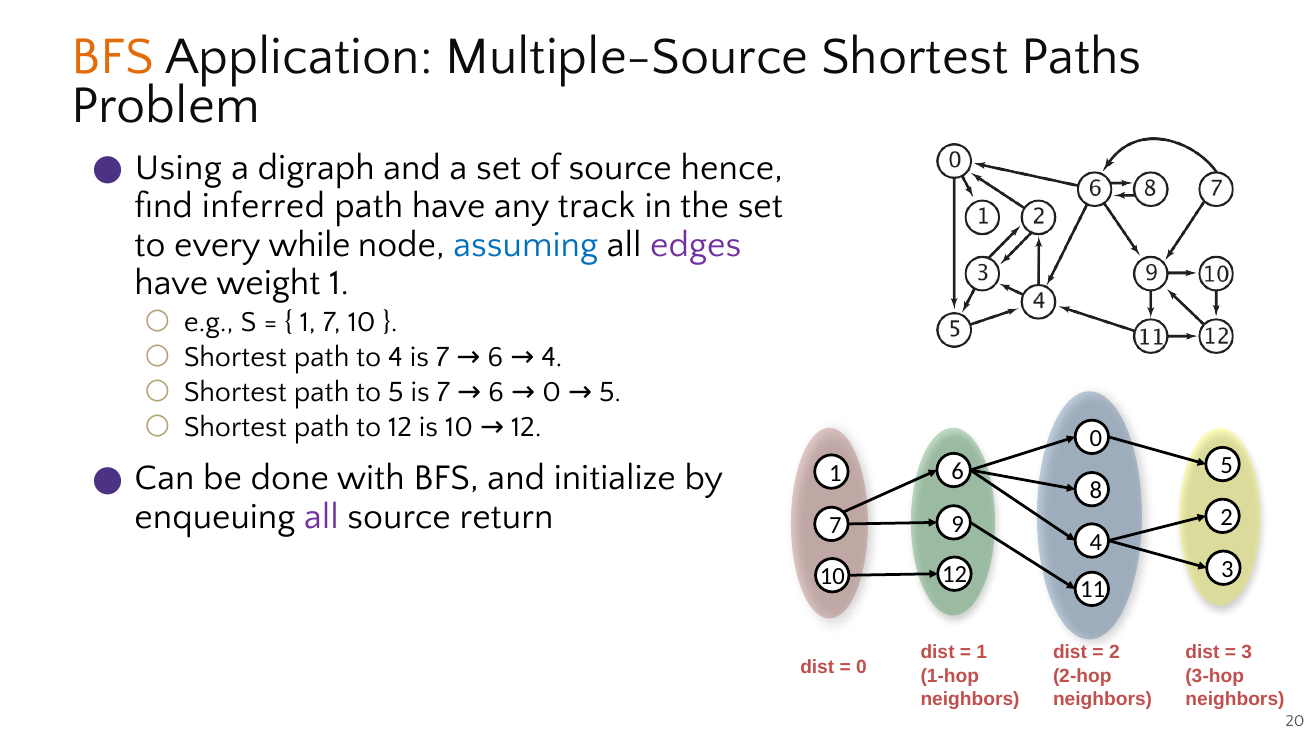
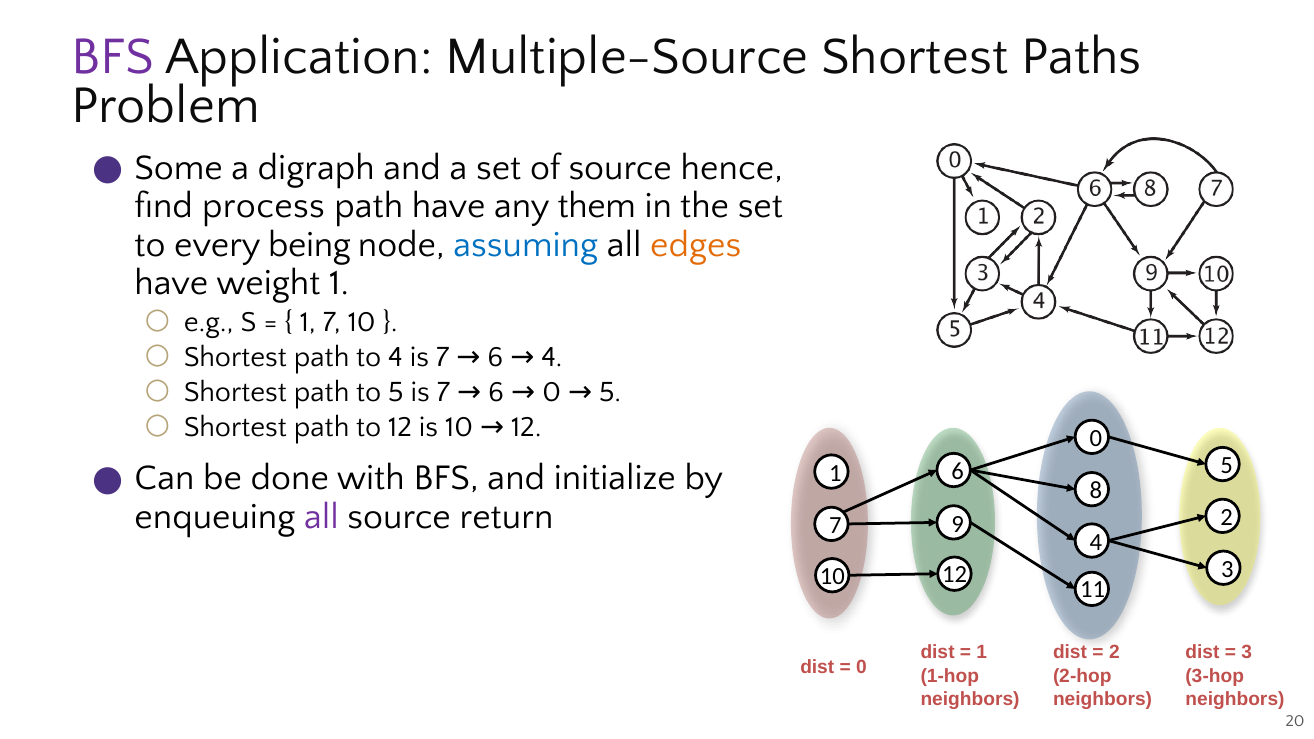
BFS colour: orange -> purple (113, 56)
Using: Using -> Some (179, 168)
inferred: inferred -> process (263, 206)
track: track -> them (597, 206)
while: while -> being (309, 244)
edges colour: purple -> orange (696, 244)
